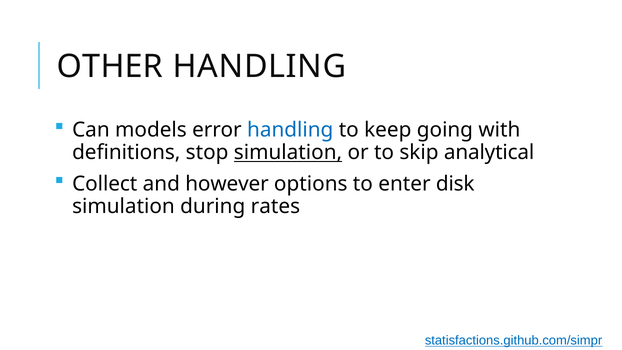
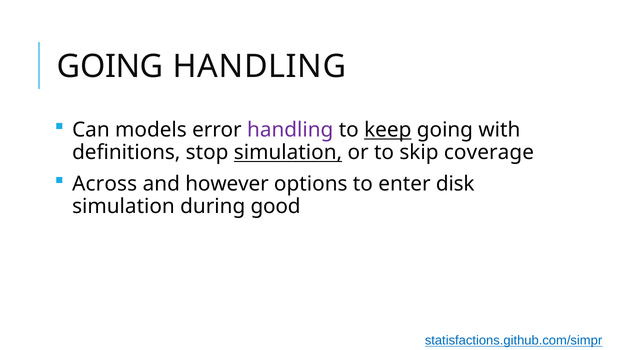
OTHER: OTHER -> GOING (110, 67)
handling colour: blue -> purple (290, 130)
keep underline: none -> present (388, 130)
analytical: analytical -> coverage (489, 152)
Collect: Collect -> Across (105, 184)
rates: rates -> good (276, 206)
